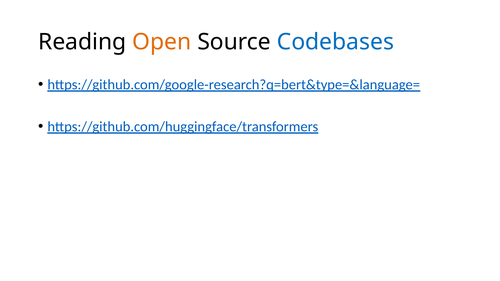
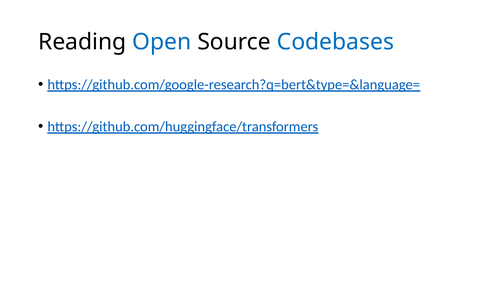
Open colour: orange -> blue (162, 42)
